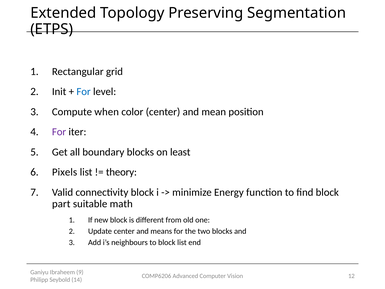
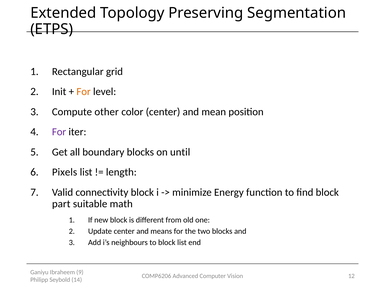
For colour: blue -> orange (84, 92)
when: when -> other (107, 112)
least: least -> until (180, 152)
theory: theory -> length (121, 172)
